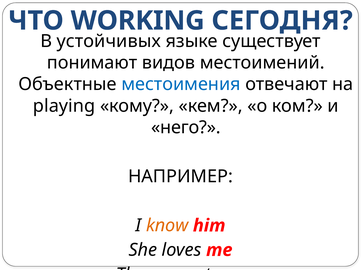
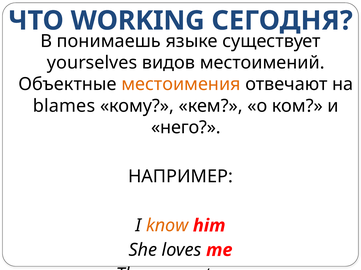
устойчивых: устойчивых -> понимаешь (109, 41)
понимают: понимают -> yourselves (92, 63)
местоимения colour: blue -> orange (181, 85)
playing: playing -> blames (64, 106)
